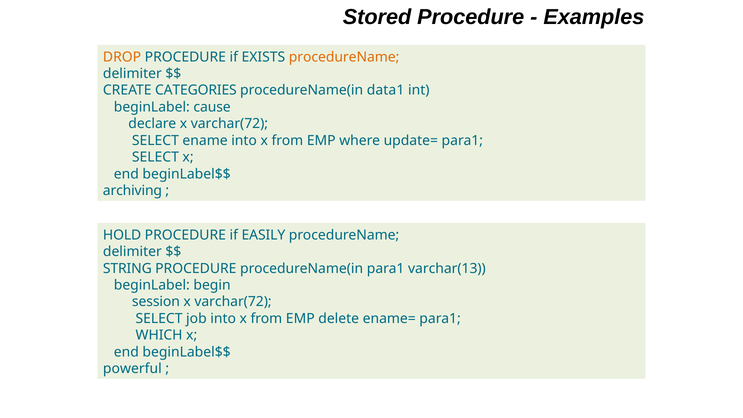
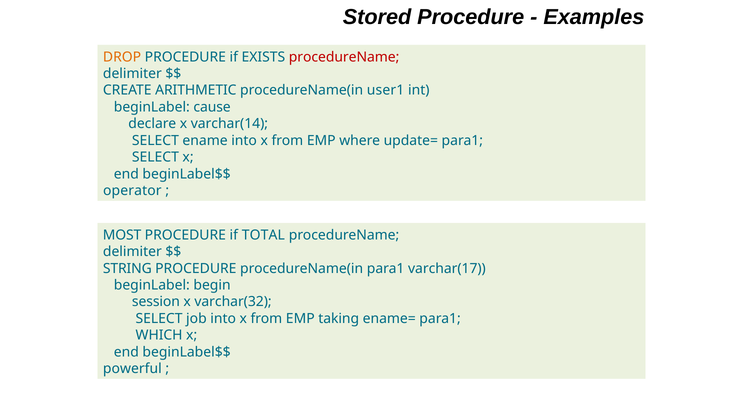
procedureName colour: orange -> red (344, 57)
CATEGORIES: CATEGORIES -> ARITHMETIC (196, 90)
data1: data1 -> user1 (386, 90)
declare x varchar(72: varchar(72 -> varchar(14 (229, 124)
archiving: archiving -> operator (132, 191)
HOLD: HOLD -> MOST (122, 235)
EASILY: EASILY -> TOTAL (263, 235)
varchar(13: varchar(13 -> varchar(17 (447, 268)
varchar(72: varchar(72 -> varchar(32 (233, 302)
delete: delete -> taking (339, 319)
